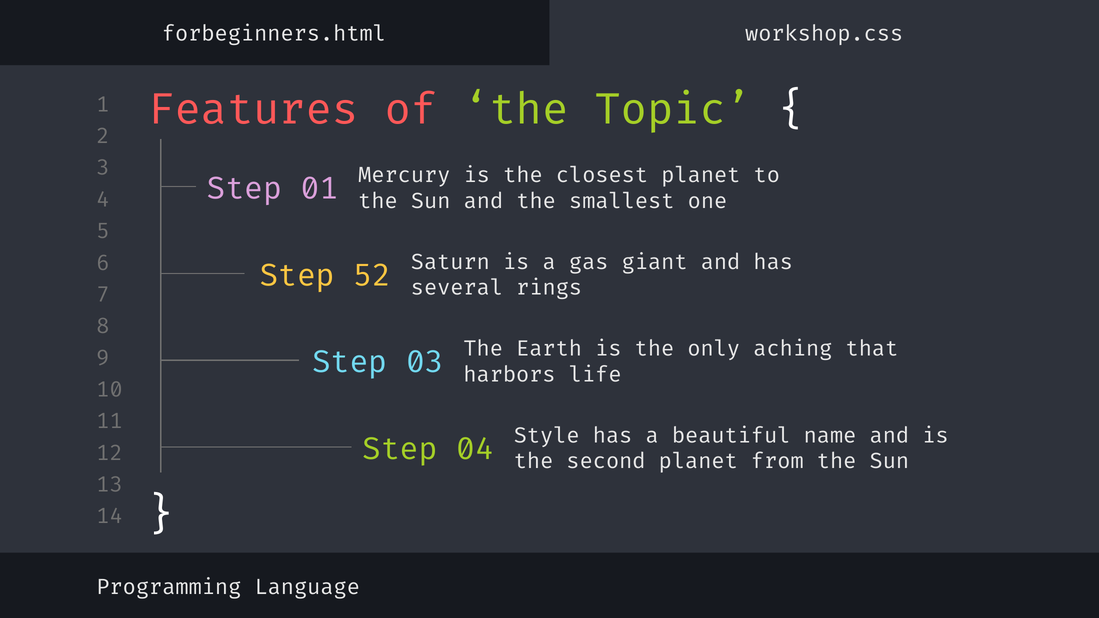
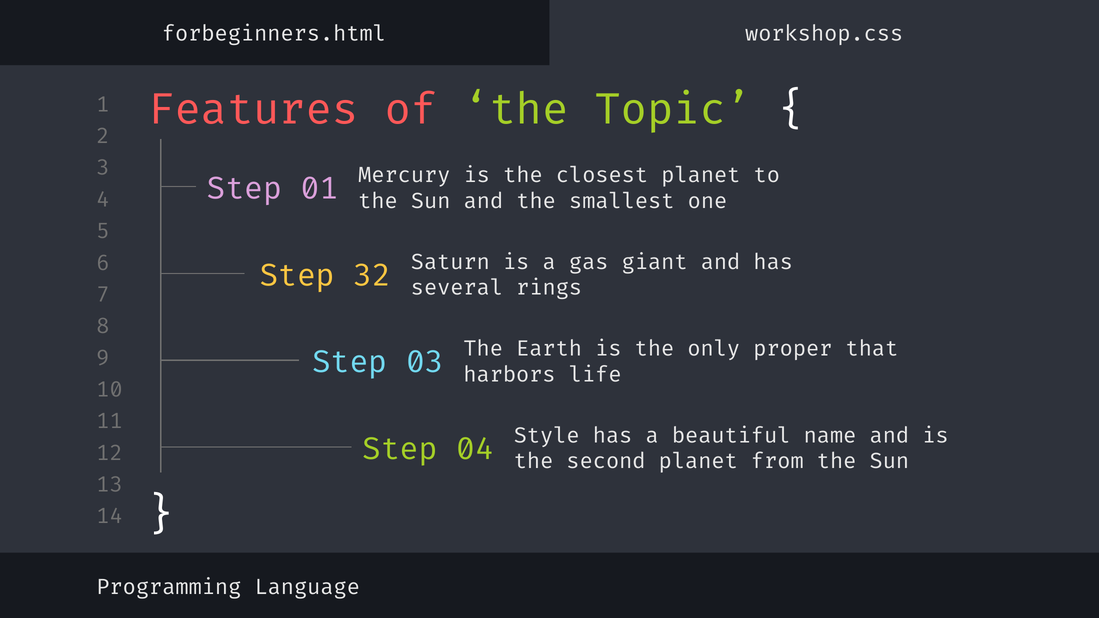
52: 52 -> 32 (372, 276)
aching: aching -> proper (793, 349)
